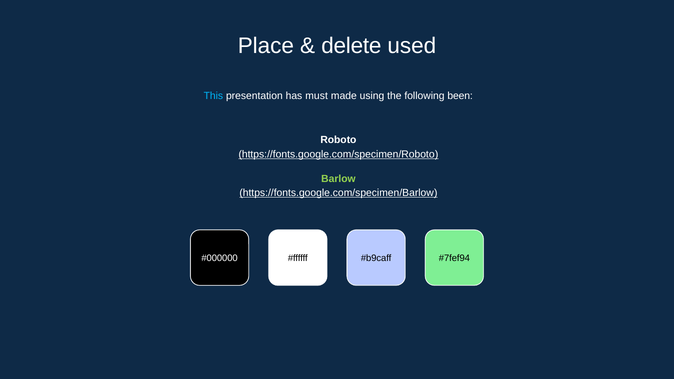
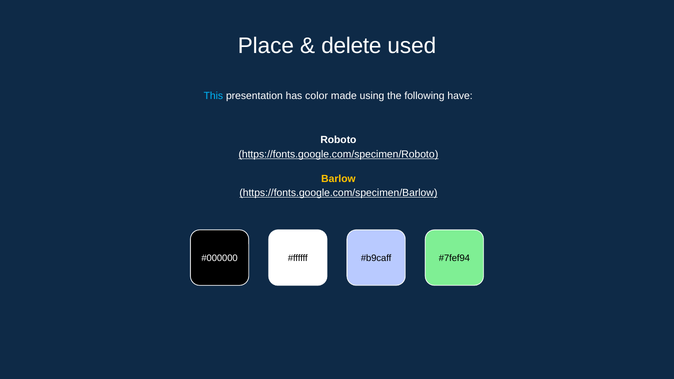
must: must -> color (317, 96)
been: been -> have (460, 96)
Barlow colour: light green -> yellow (338, 179)
